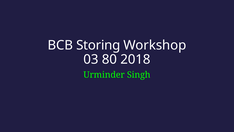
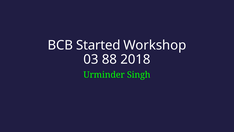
Storing: Storing -> Started (98, 45)
80: 80 -> 88 (109, 59)
